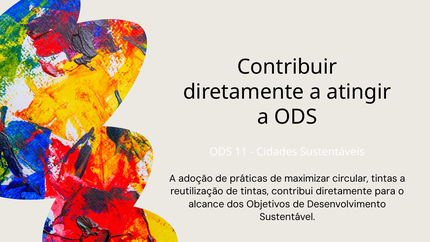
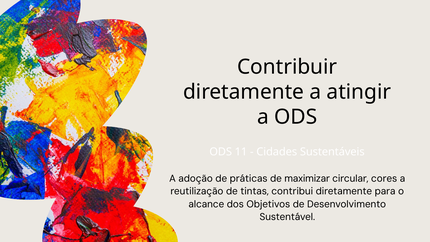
circular tintas: tintas -> cores (384, 178)
